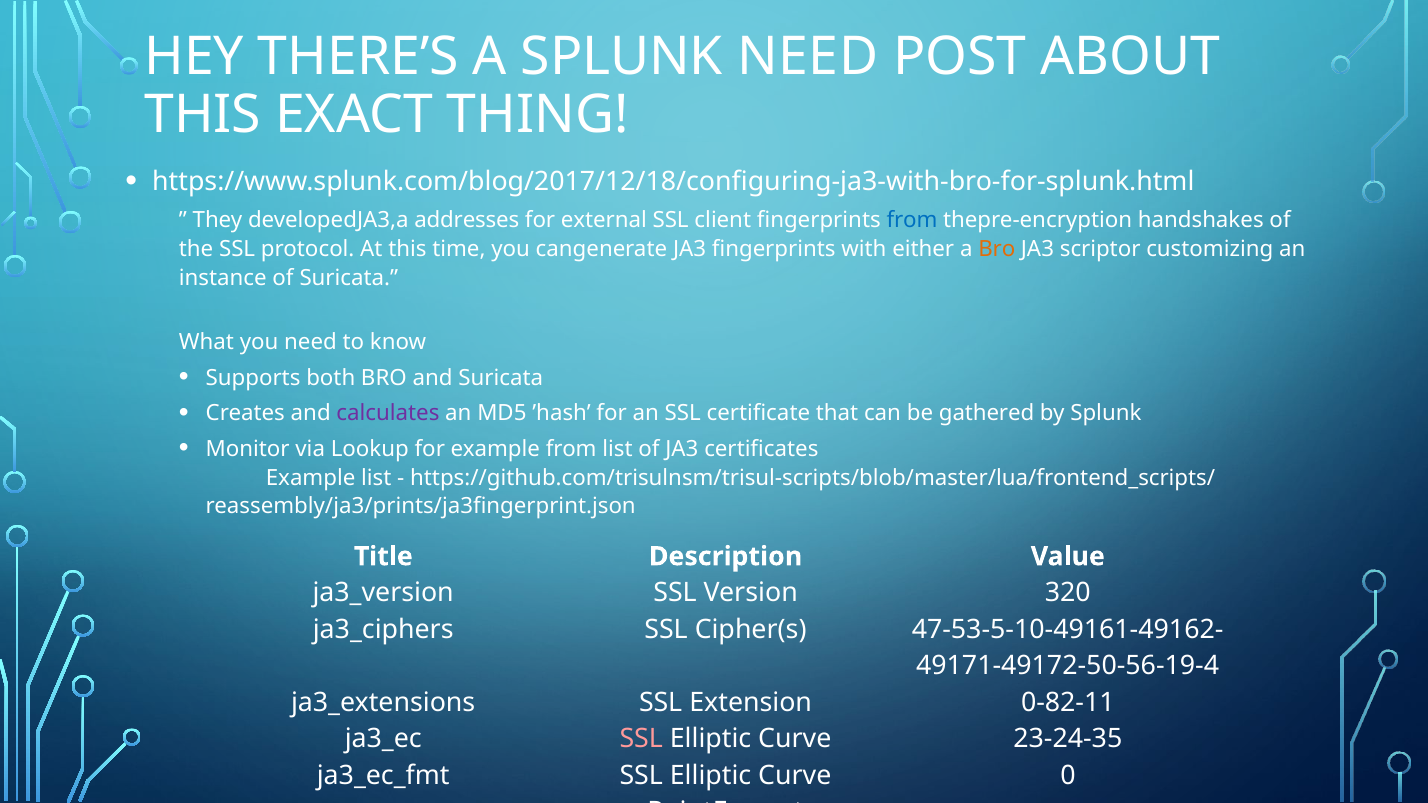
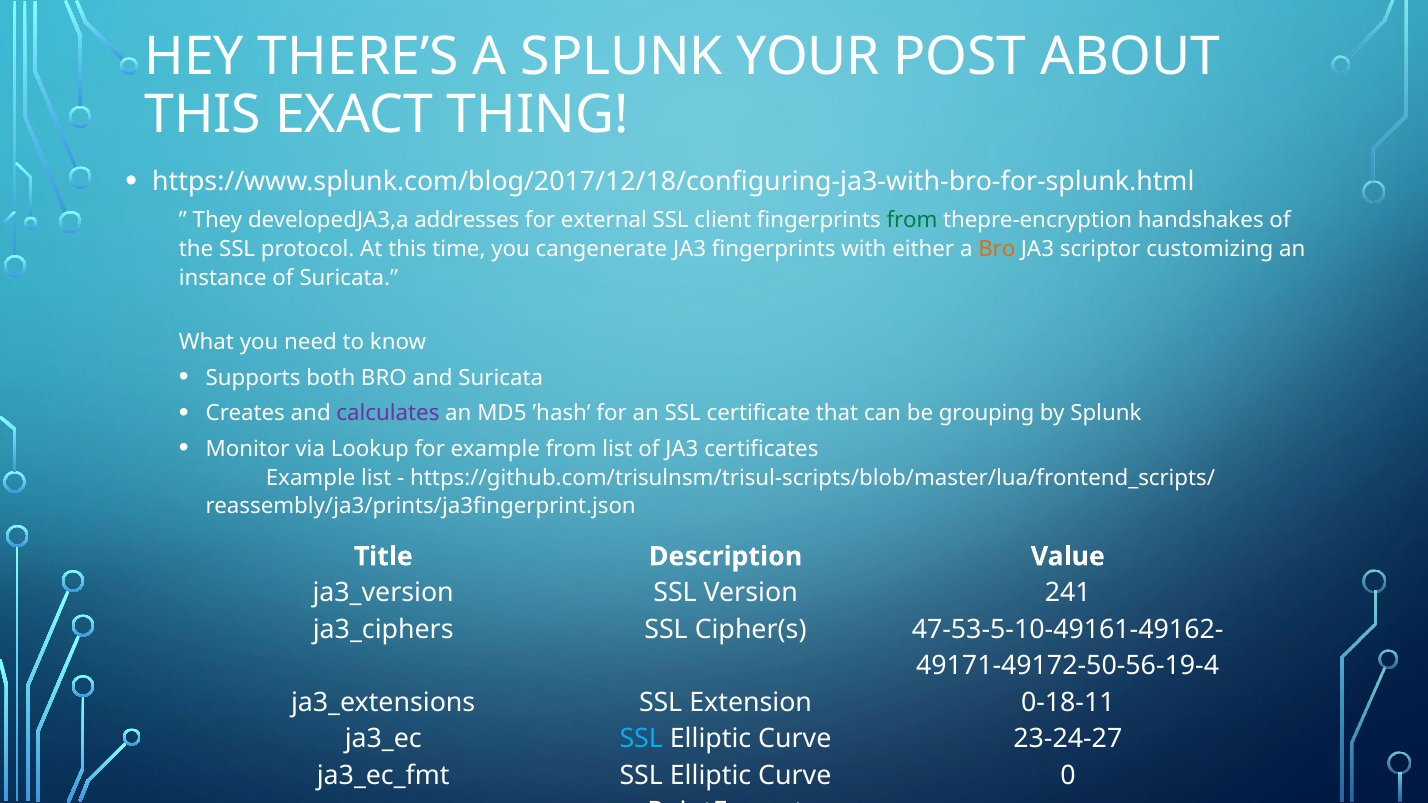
SPLUNK NEED: NEED -> YOUR (808, 57)
from colour: blue -> green (912, 220)
gathered: gathered -> grouping (987, 413)
320: 320 -> 241 (1068, 593)
0-82-11: 0-82-11 -> 0-18-11 (1068, 702)
SSL colour: pink -> light blue (641, 739)
23-24-35: 23-24-35 -> 23-24-27 (1068, 739)
